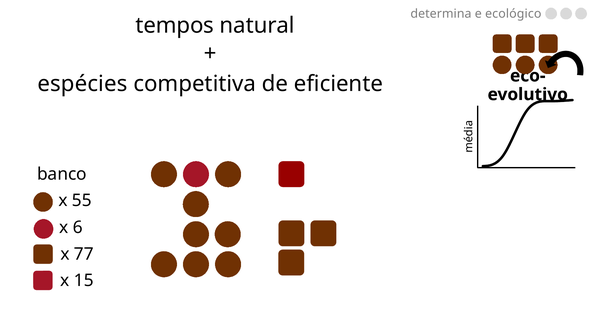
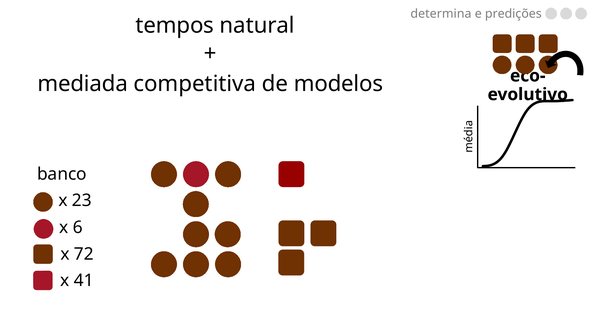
ecológico: ecológico -> predições (513, 14)
espécies: espécies -> mediada (83, 84)
eficiente: eficiente -> modelos (338, 84)
55: 55 -> 23 (82, 200)
77: 77 -> 72 (84, 254)
15: 15 -> 41 (84, 280)
